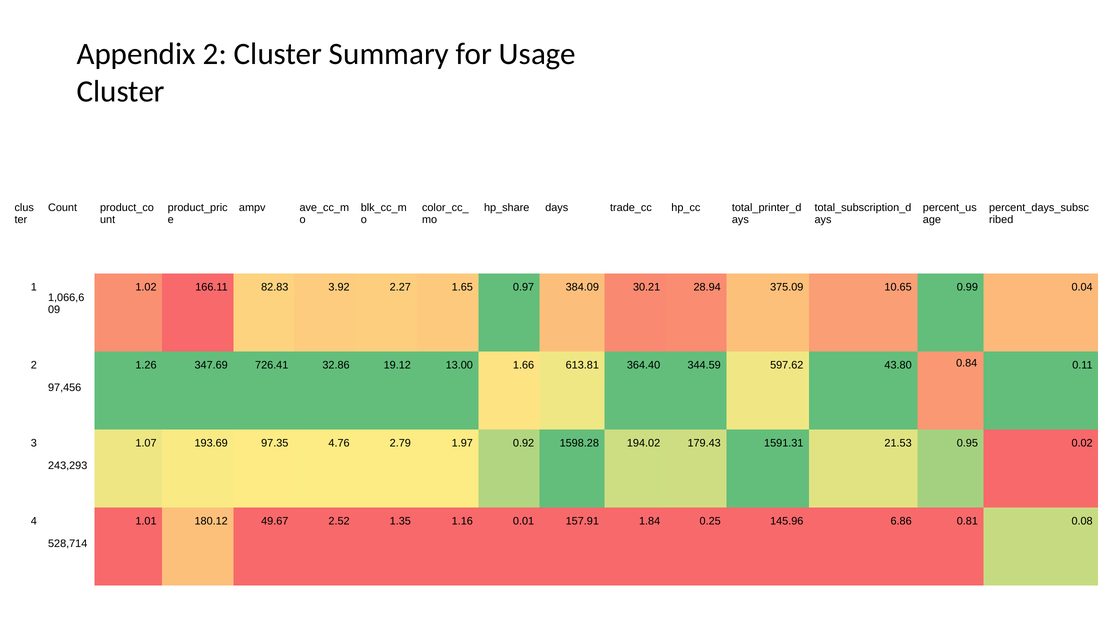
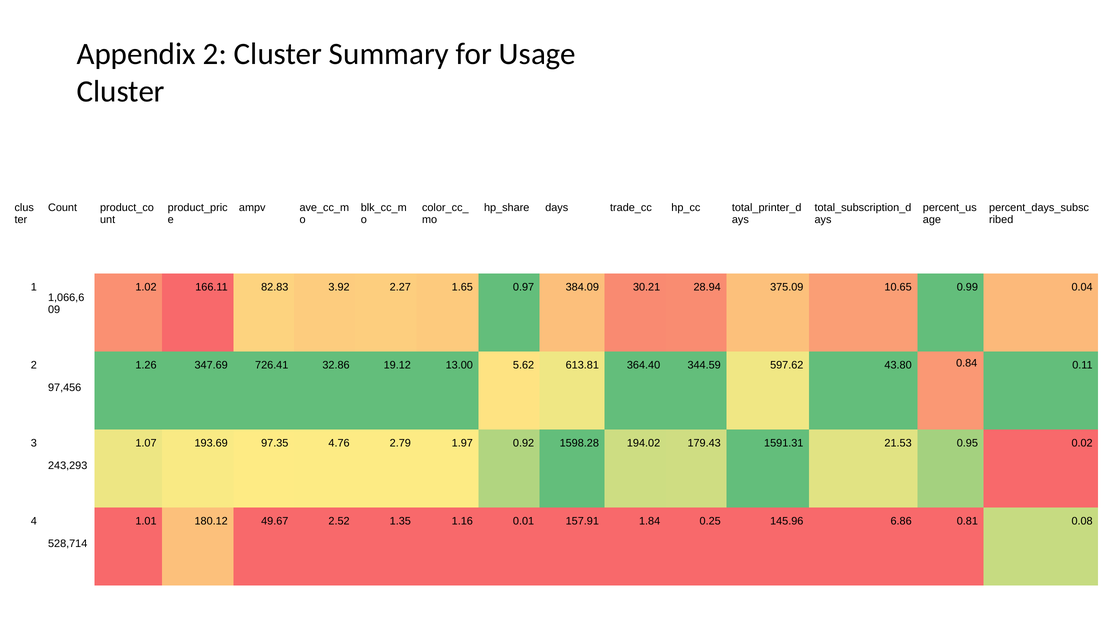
1.66: 1.66 -> 5.62 (524, 365)
